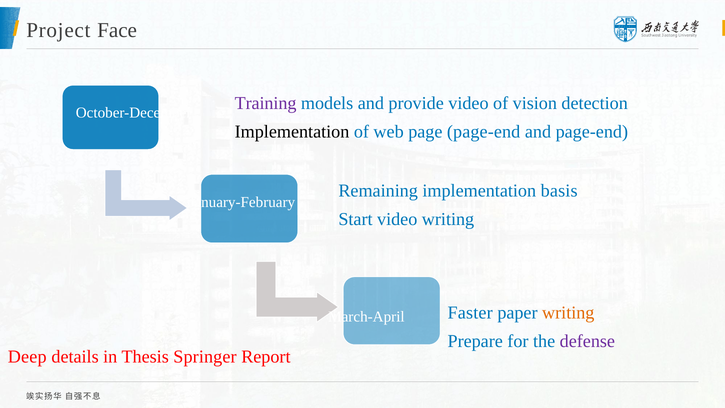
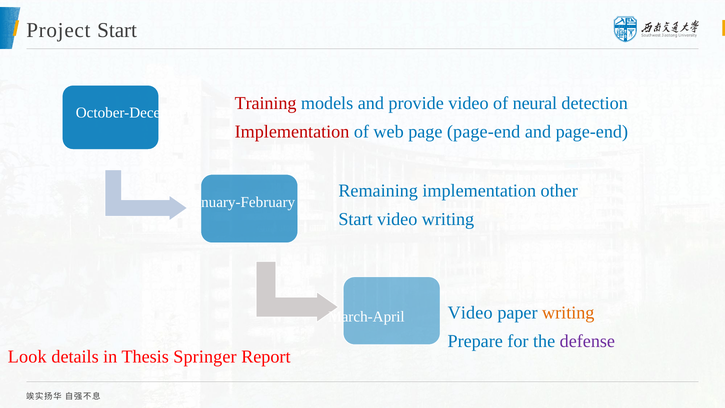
Project Face: Face -> Start (117, 30)
Training colour: purple -> red (266, 103)
vision: vision -> neural (535, 103)
Implementation colour: black -> red (292, 132)
basis: basis -> other (559, 191)
Faster: Faster -> Video (470, 313)
Deep: Deep -> Look (27, 357)
